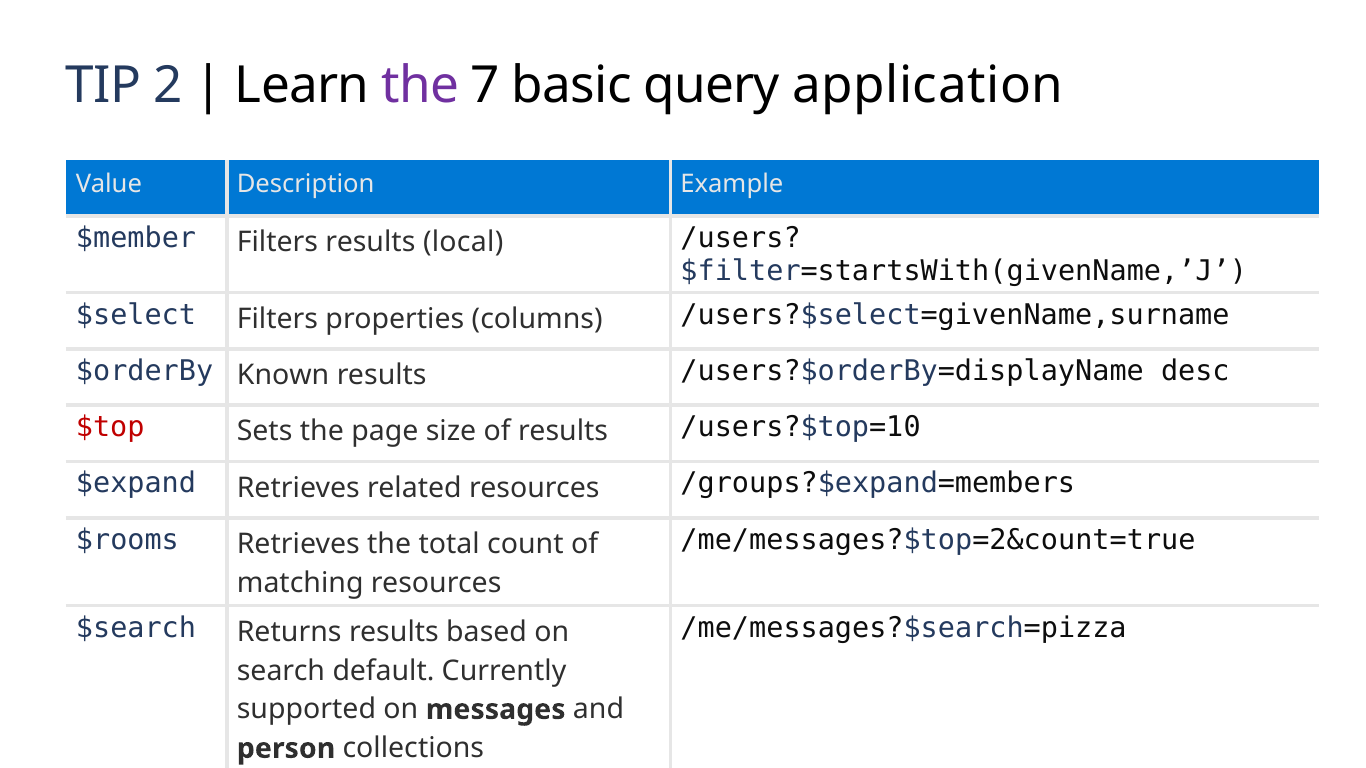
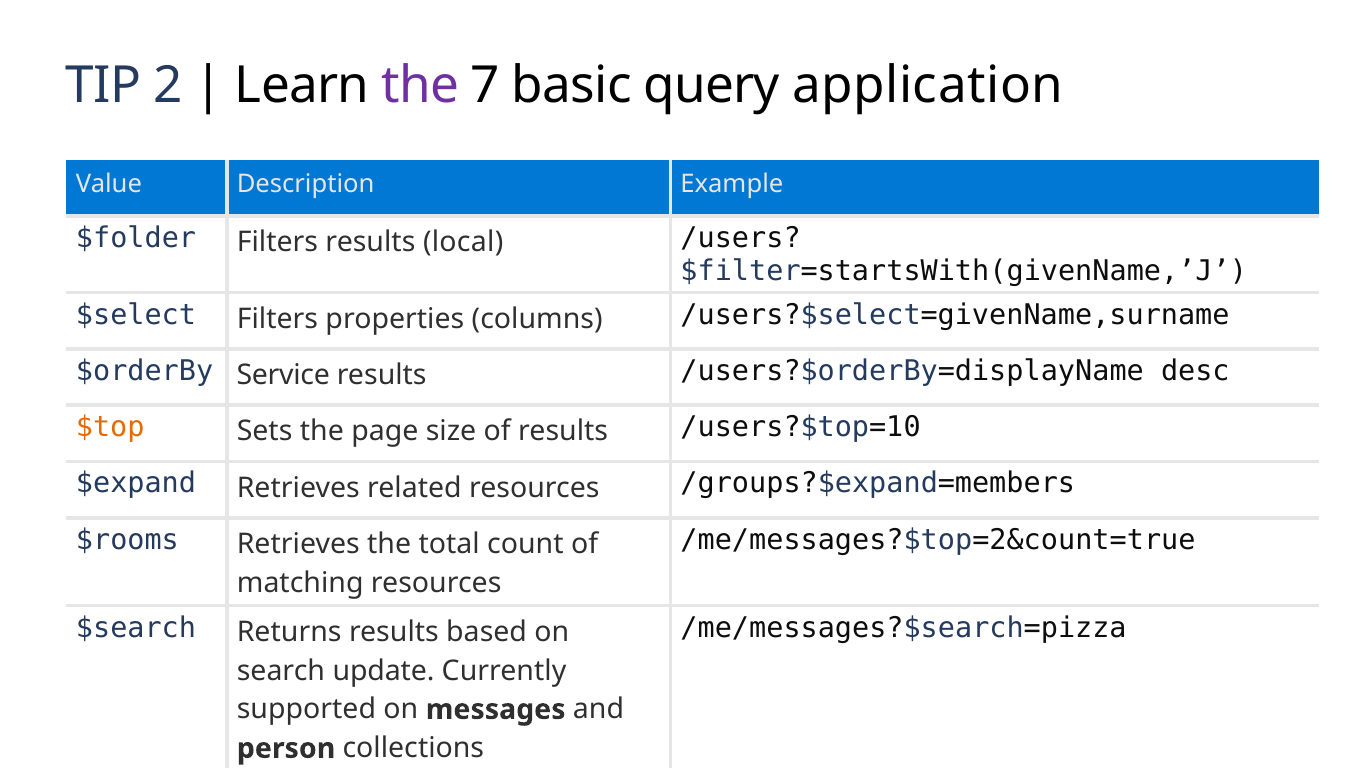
$member: $member -> $folder (136, 239)
Known: Known -> Service (283, 375)
$top colour: red -> orange (110, 427)
default: default -> update (383, 671)
